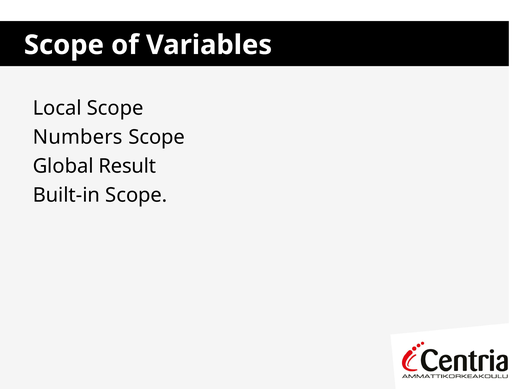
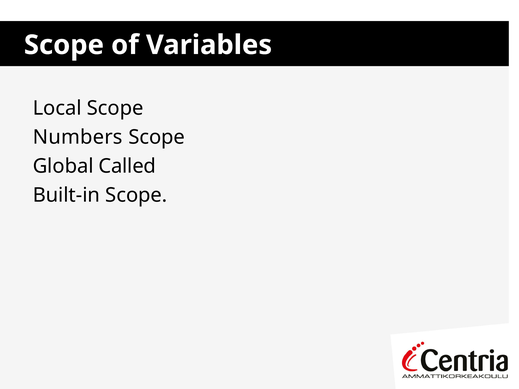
Result: Result -> Called (127, 166)
